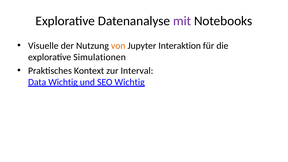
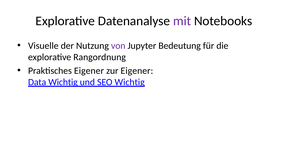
von colour: orange -> purple (118, 46)
Interaktion: Interaktion -> Bedeutung (180, 46)
Simulationen: Simulationen -> Rangordnung (100, 57)
Praktisches Kontext: Kontext -> Eigener (89, 71)
zur Interval: Interval -> Eigener (137, 71)
